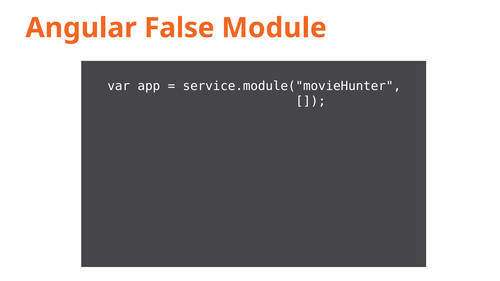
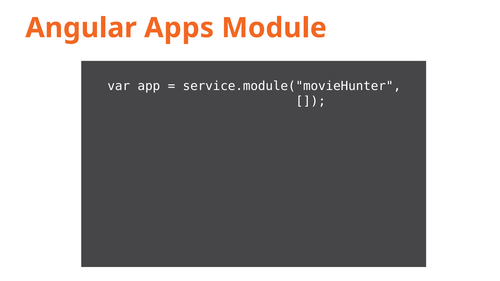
False: False -> Apps (179, 28)
